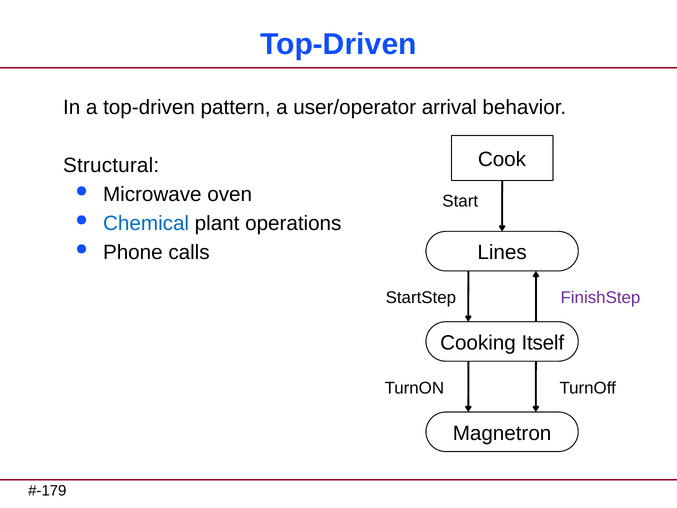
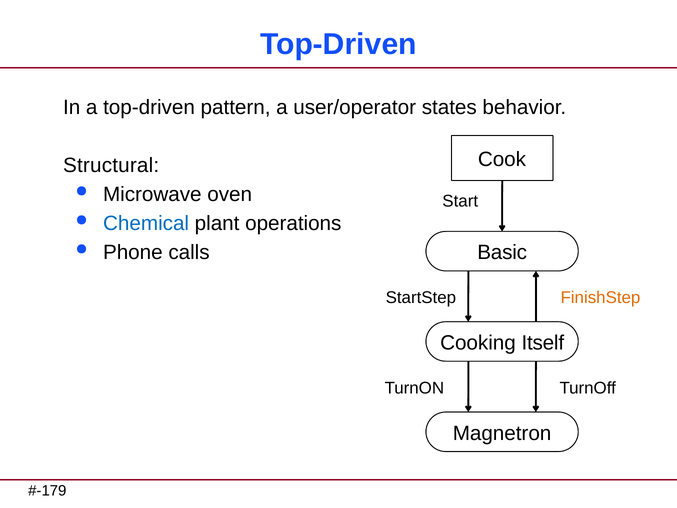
arrival: arrival -> states (449, 107)
Lines: Lines -> Basic (502, 252)
FinishStep colour: purple -> orange (600, 298)
